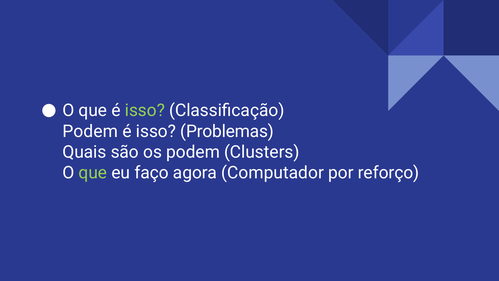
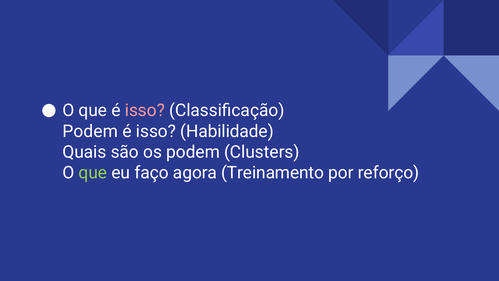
isso colour: light green -> pink (145, 110)
Problemas: Problemas -> Habilidade (227, 131)
Computador: Computador -> Treinamento (273, 173)
